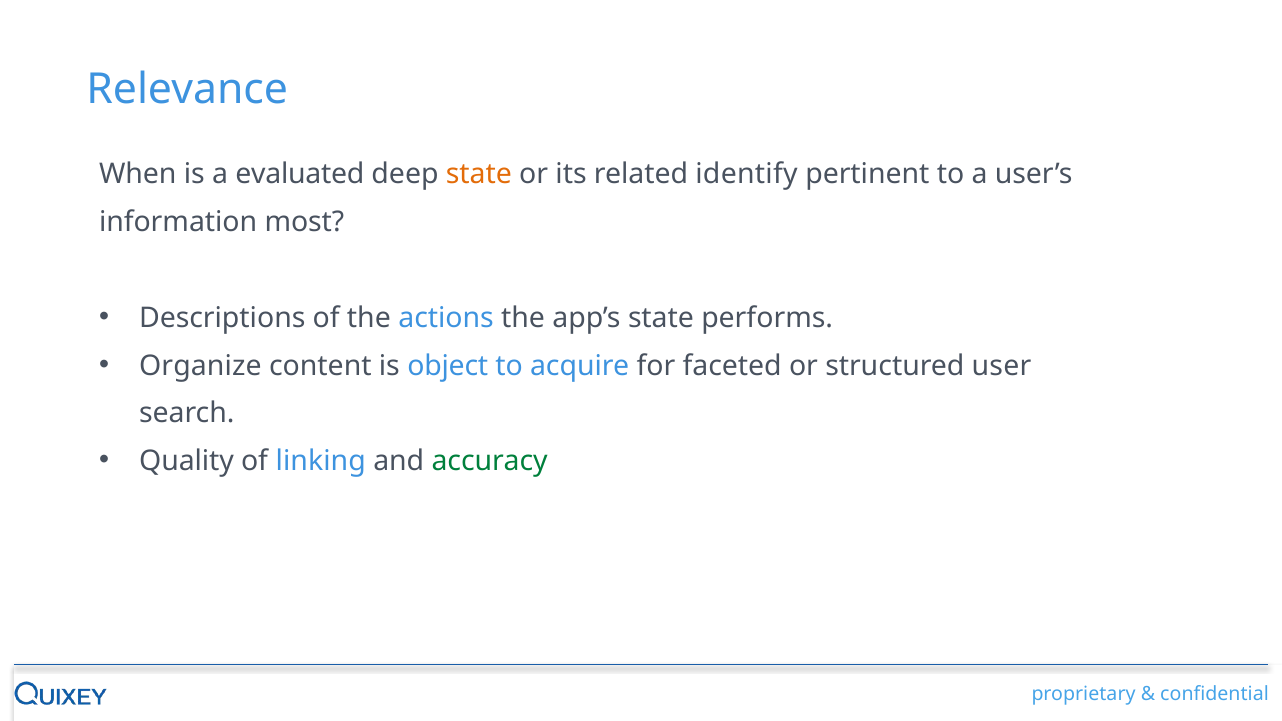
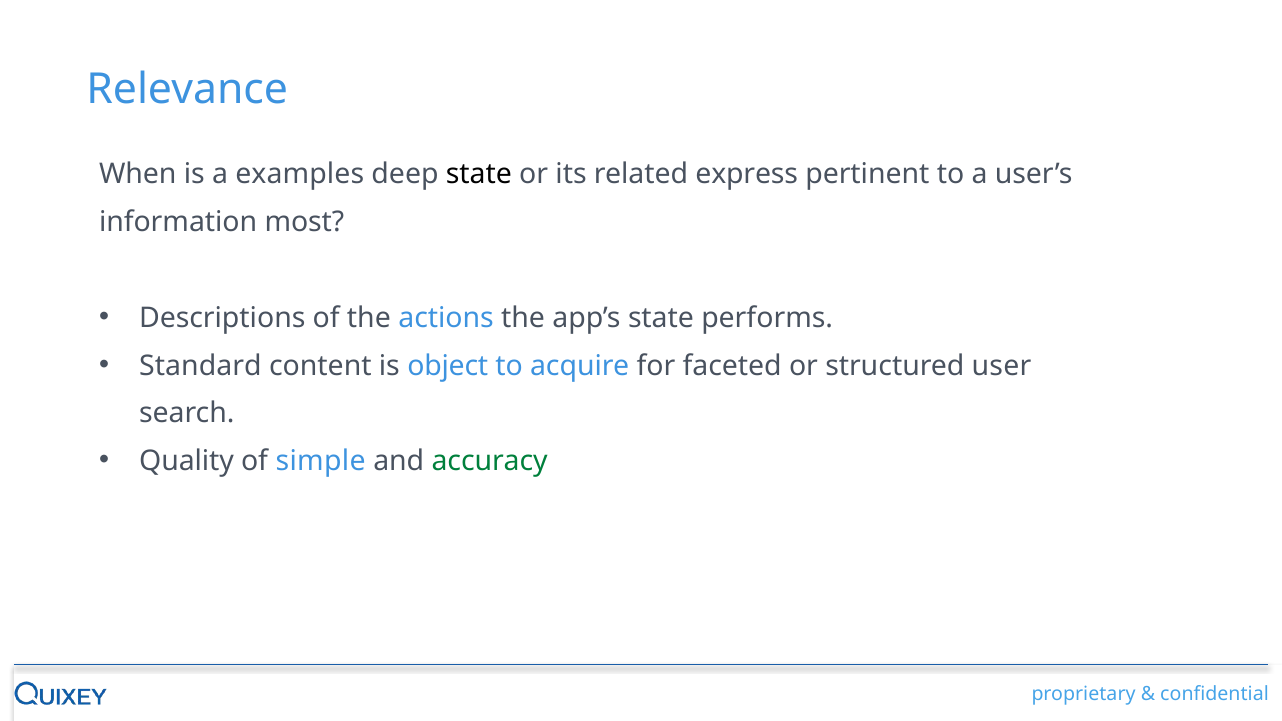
evaluated: evaluated -> examples (300, 175)
state colour: orange -> black (479, 175)
identify: identify -> express (747, 175)
Organize: Organize -> Standard (200, 366)
linking: linking -> simple (321, 461)
